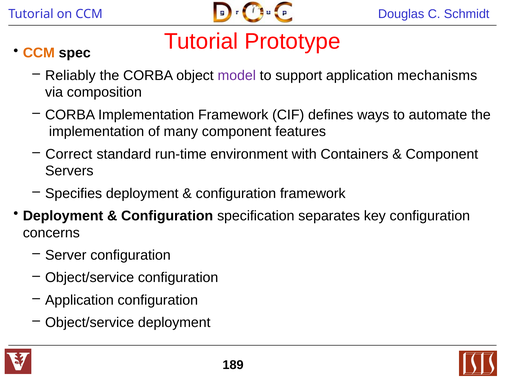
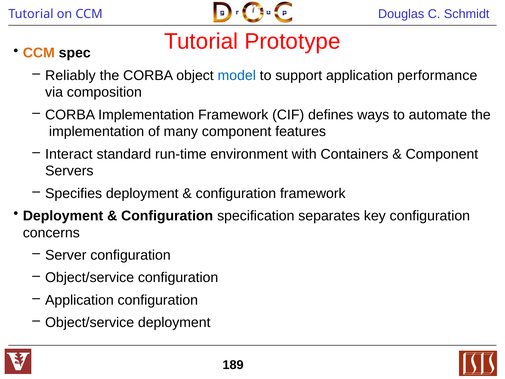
model colour: purple -> blue (237, 75)
mechanisms: mechanisms -> performance (437, 75)
Correct: Correct -> Interact (69, 154)
